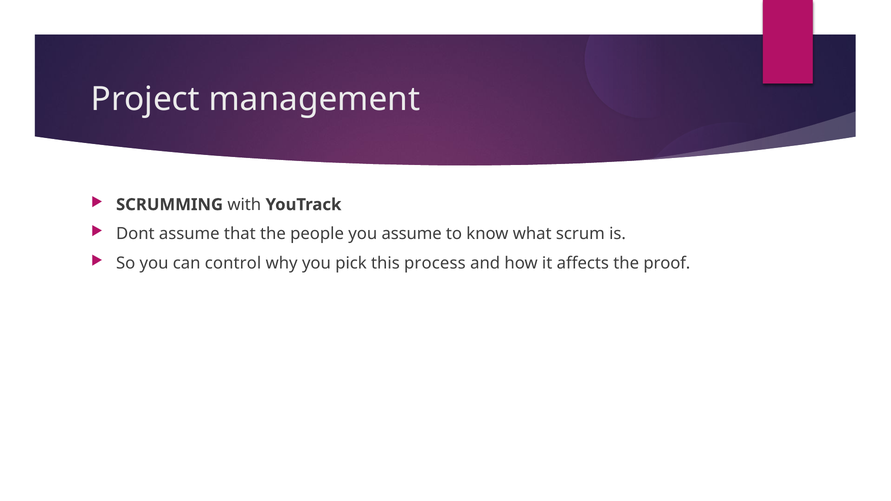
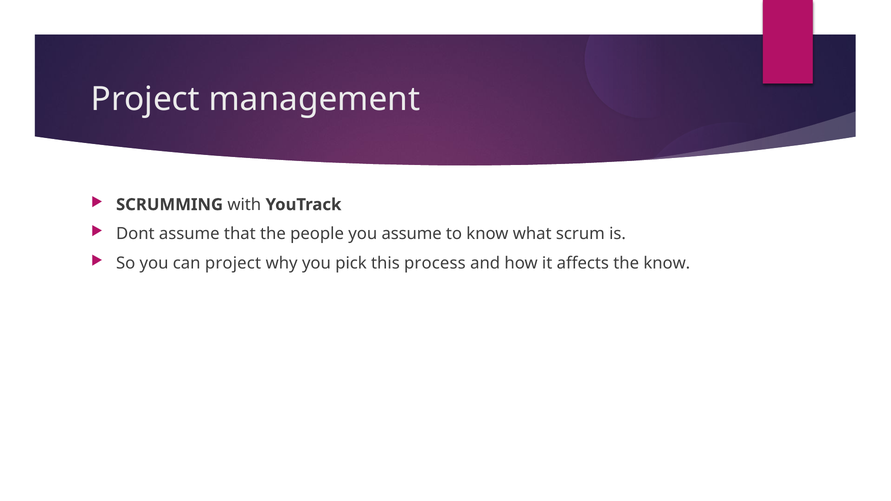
can control: control -> project (233, 263)
the proof: proof -> know (667, 263)
